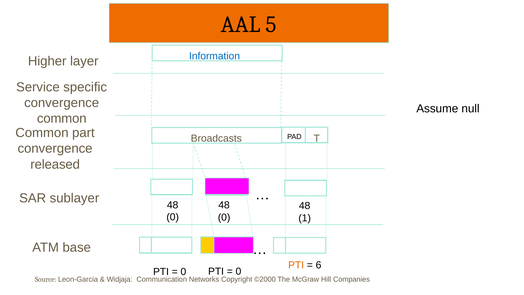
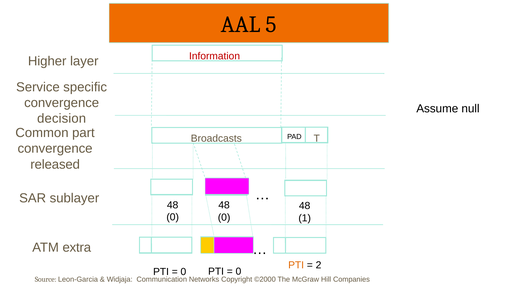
Information colour: blue -> red (215, 56)
common: common -> decision (62, 118)
base: base -> extra (77, 247)
6: 6 -> 2 (319, 265)
